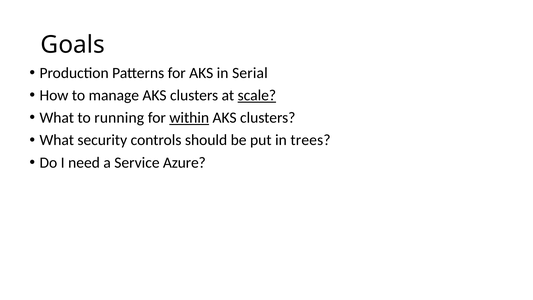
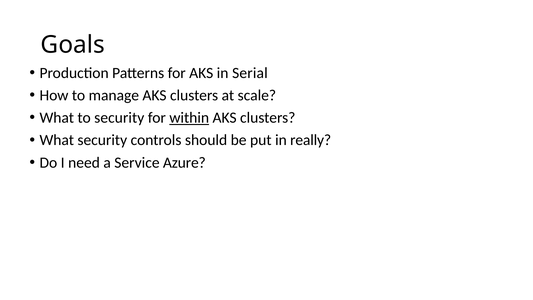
scale underline: present -> none (257, 95)
to running: running -> security (119, 118)
trees: trees -> really (311, 140)
